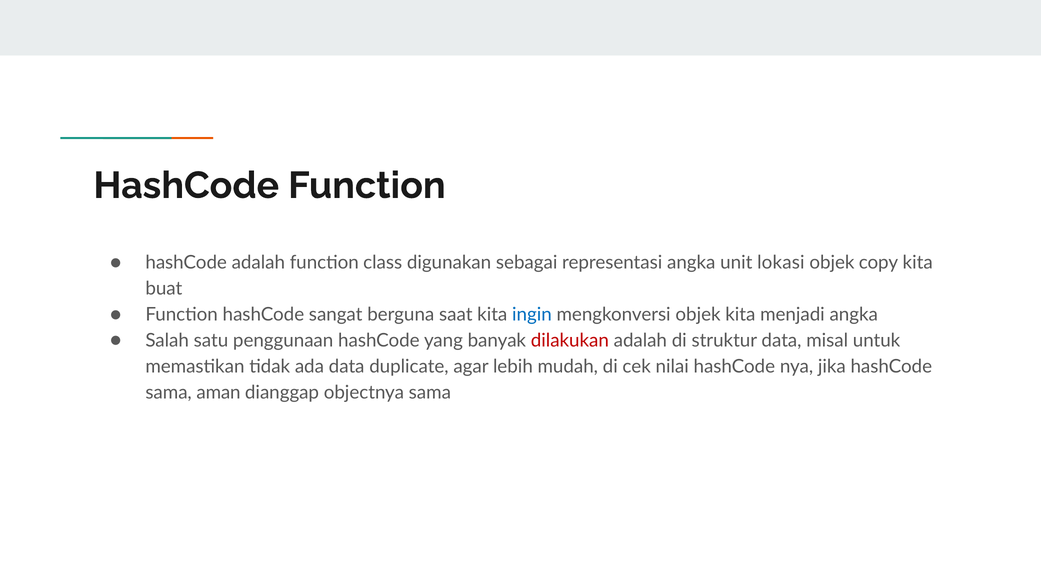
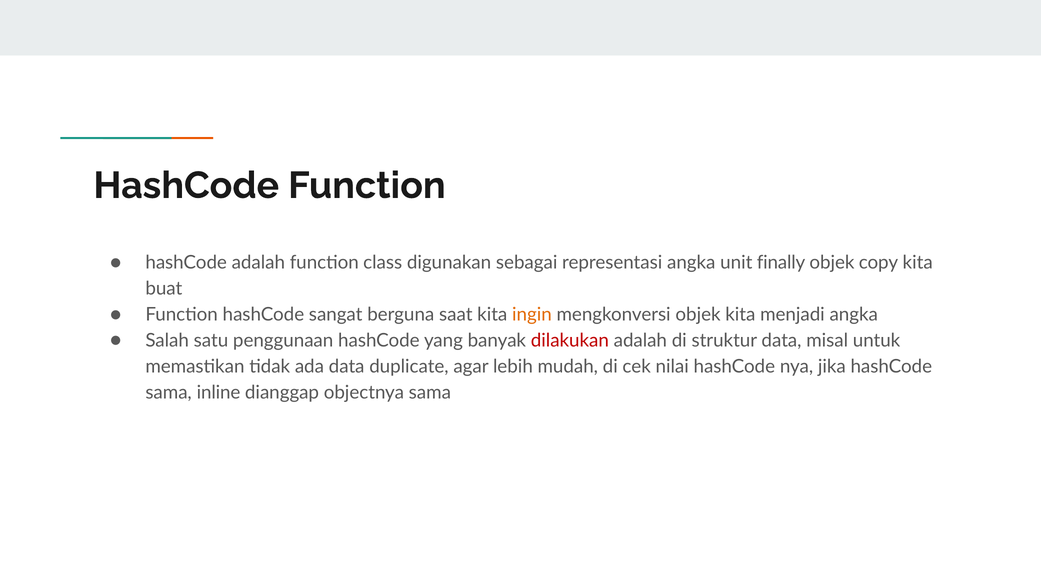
lokasi: lokasi -> finally (781, 263)
ingin colour: blue -> orange (532, 315)
aman: aman -> inline (218, 393)
